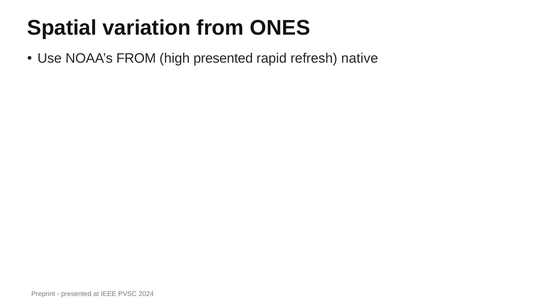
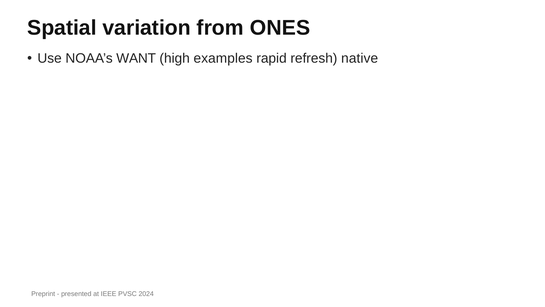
NOAA’s FROM: FROM -> WANT (136, 58)
high presented: presented -> examples (223, 58)
